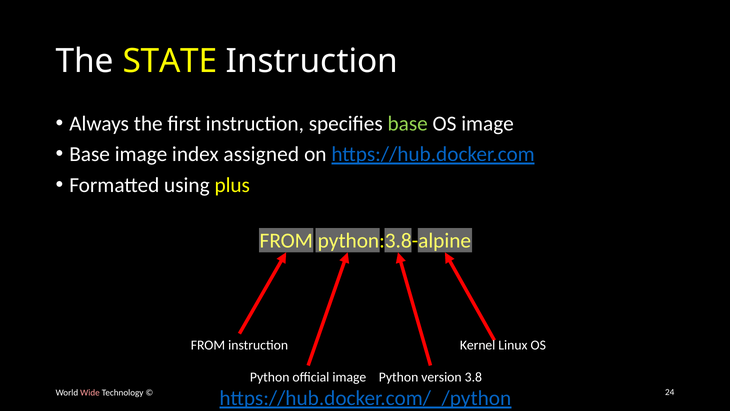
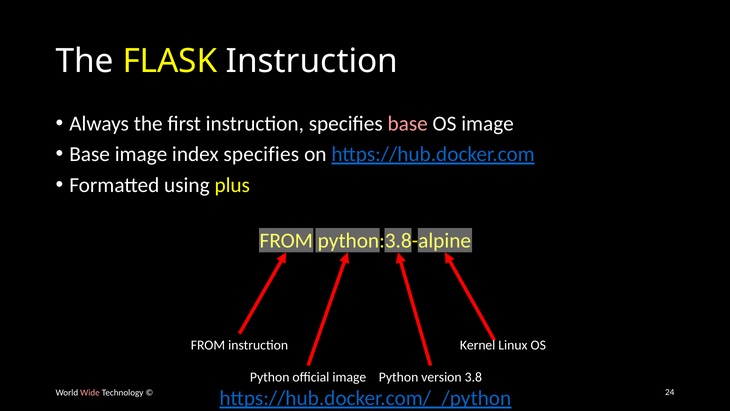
STATE: STATE -> FLASK (170, 61)
base colour: light green -> pink (408, 123)
index assigned: assigned -> specifies (261, 154)
